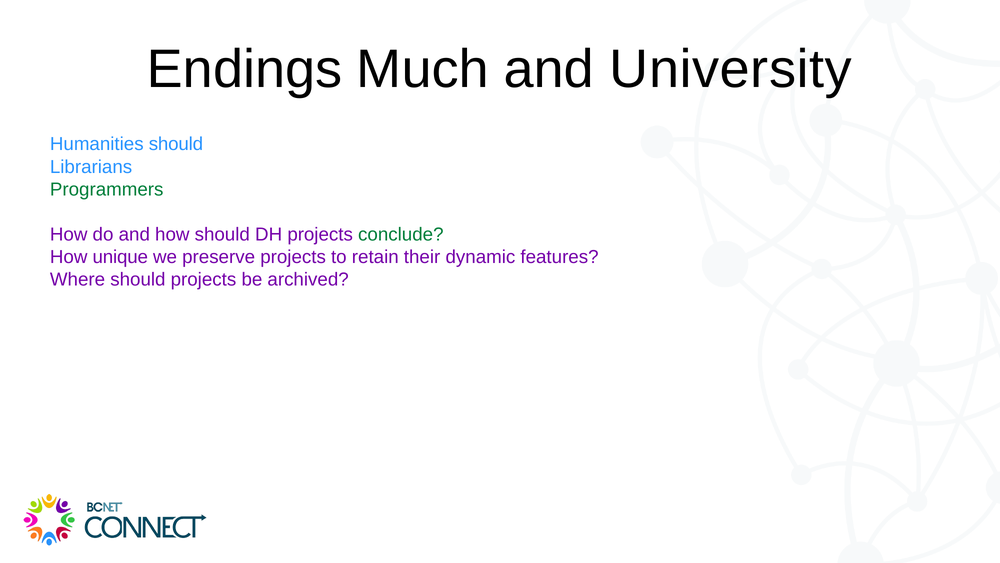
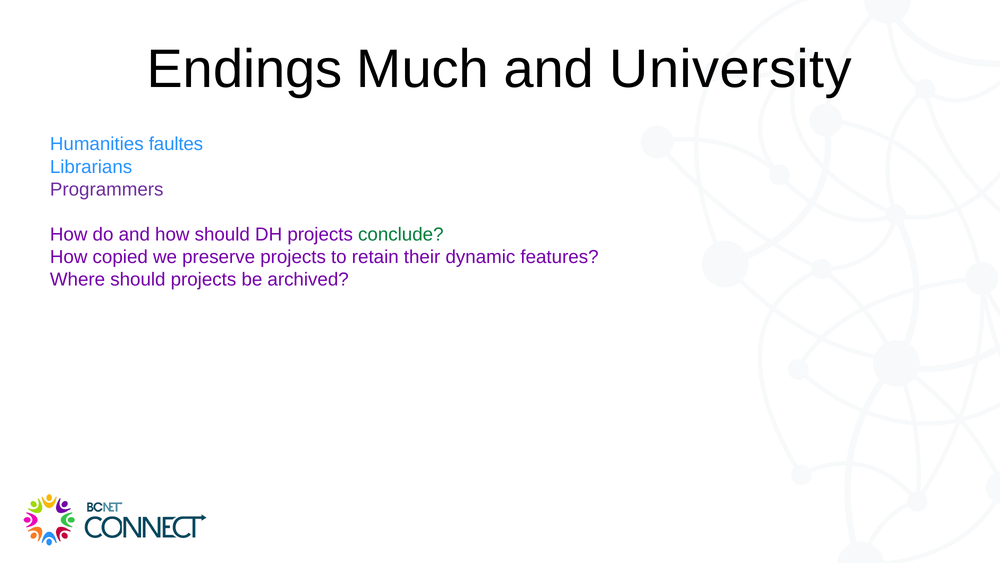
Humanities should: should -> faultes (176, 144)
Programmers colour: green -> purple (107, 189)
unique: unique -> copied (120, 257)
